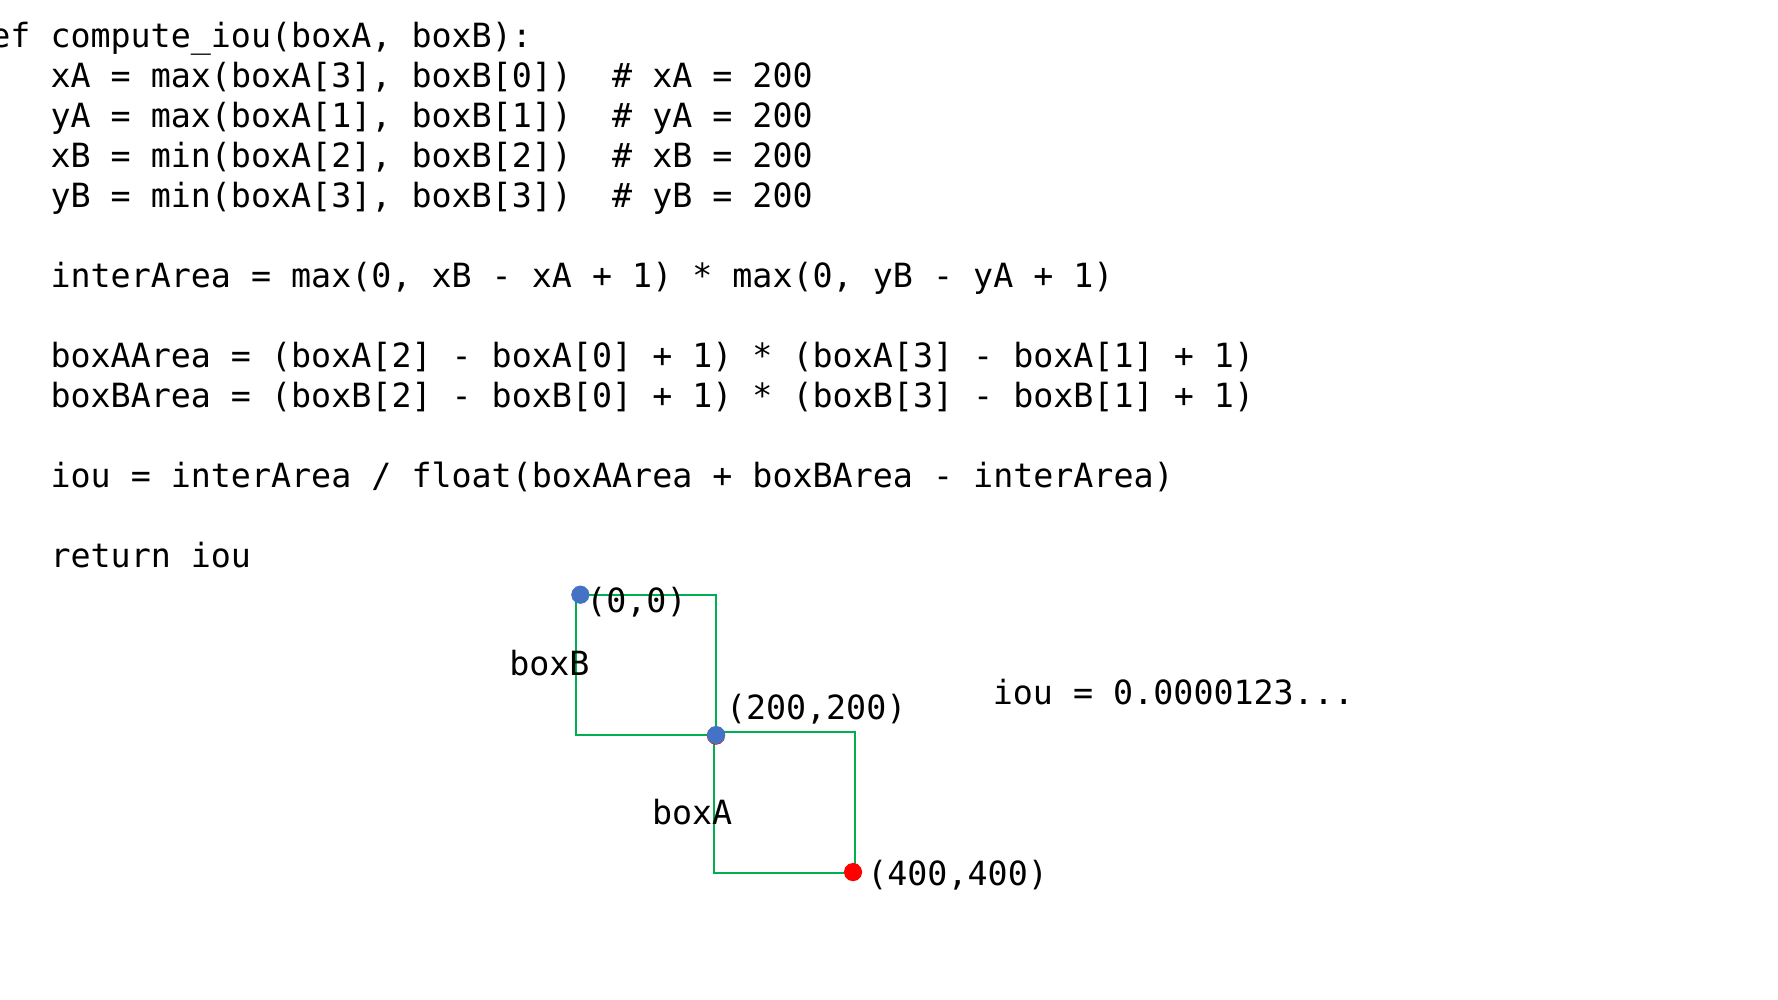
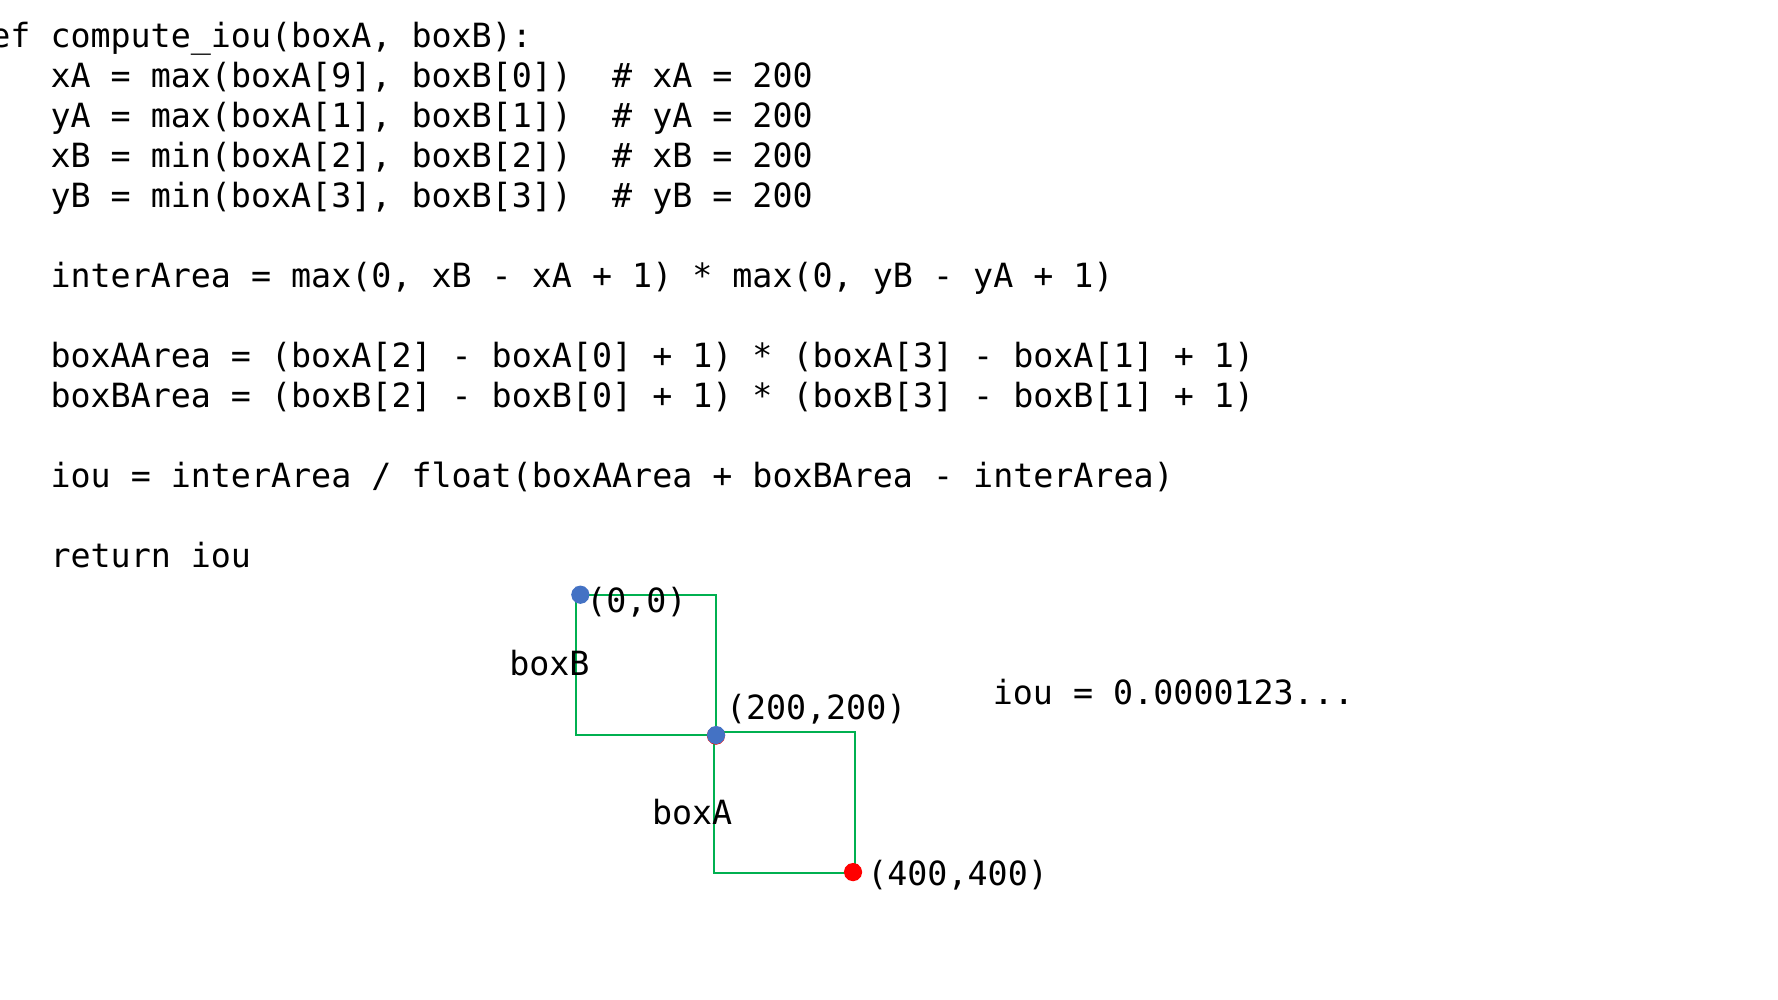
max(boxA[3: max(boxA[3 -> max(boxA[9 (271, 76)
